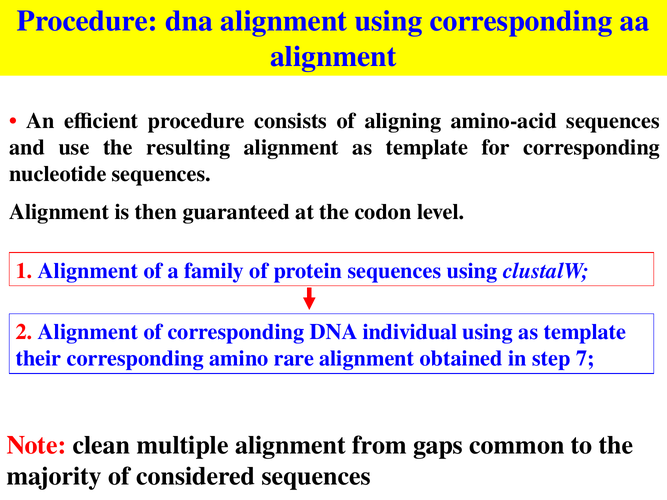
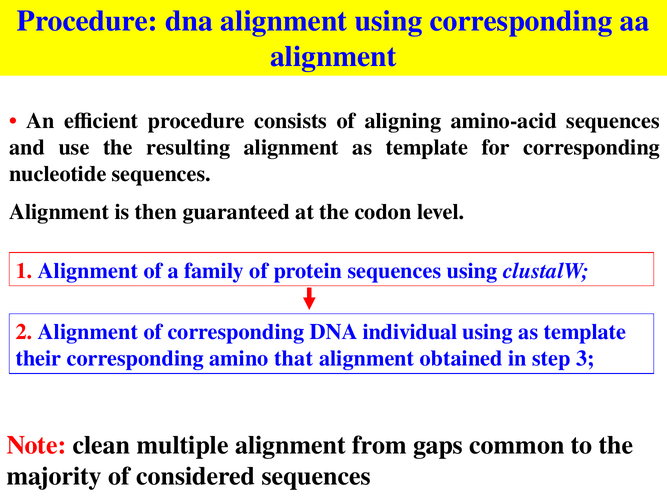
rare: rare -> that (294, 359)
7: 7 -> 3 (585, 359)
